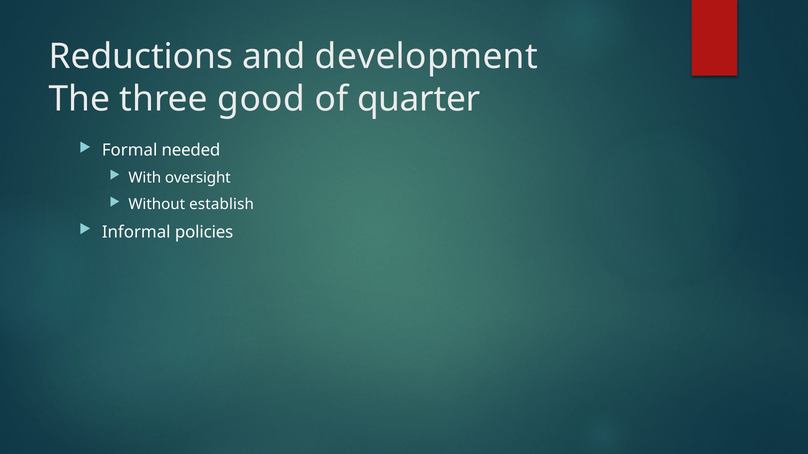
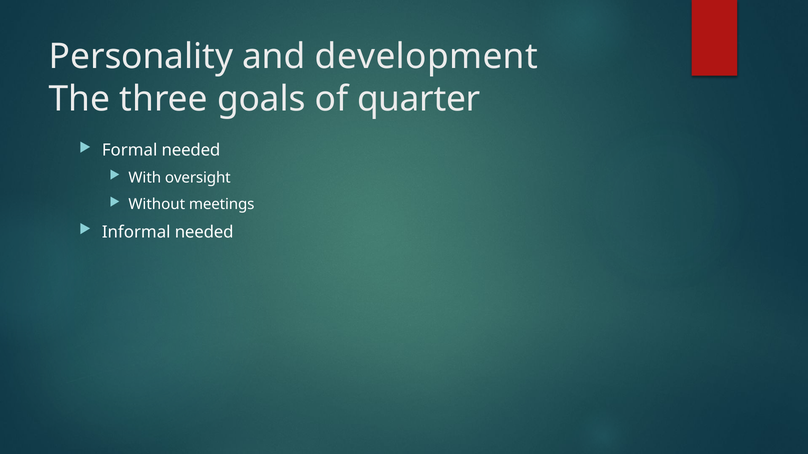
Reductions: Reductions -> Personality (141, 57)
good: good -> goals (261, 99)
establish: establish -> meetings (222, 204)
Informal policies: policies -> needed (204, 232)
